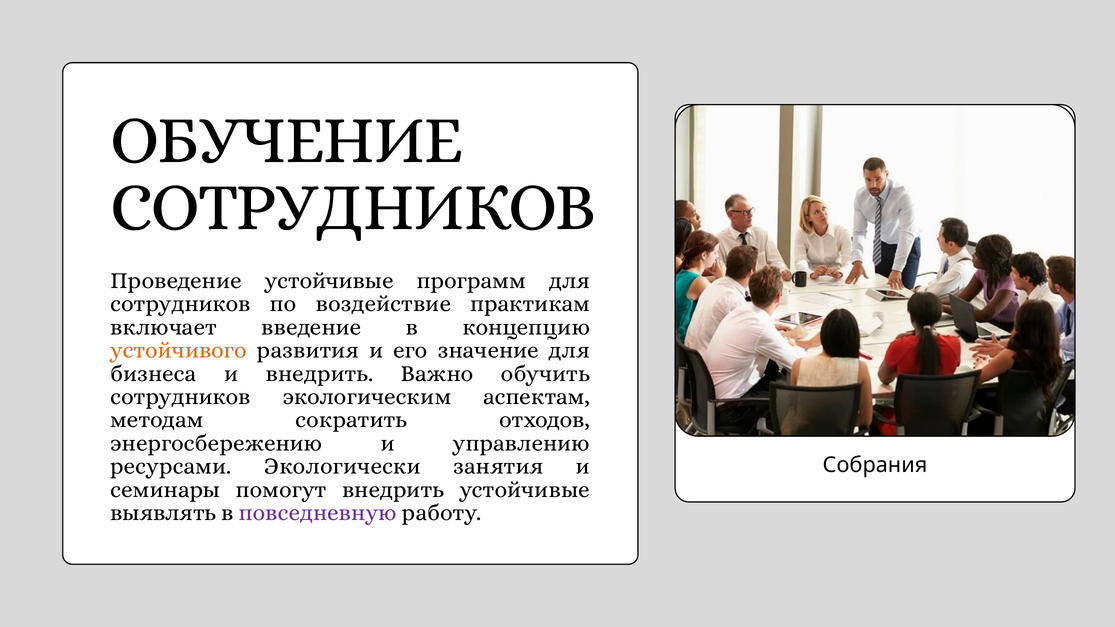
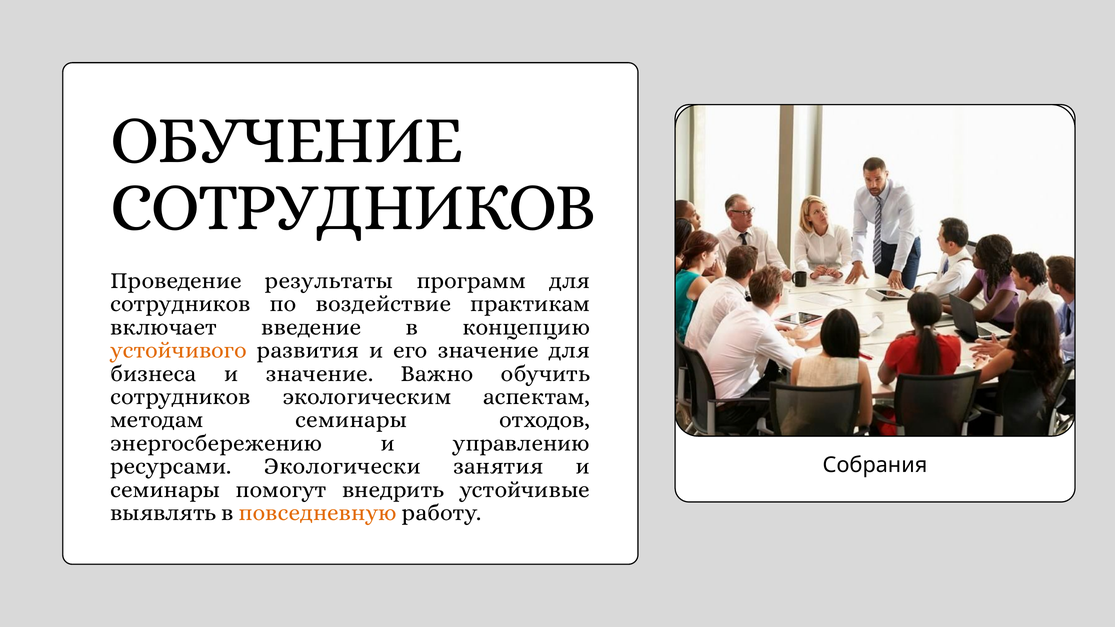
Проведение устойчивые: устойчивые -> результаты (329, 281)
и внедрить: внедрить -> значение (320, 374)
методам сократить: сократить -> семинары (351, 420)
повседневную colour: purple -> orange (318, 513)
